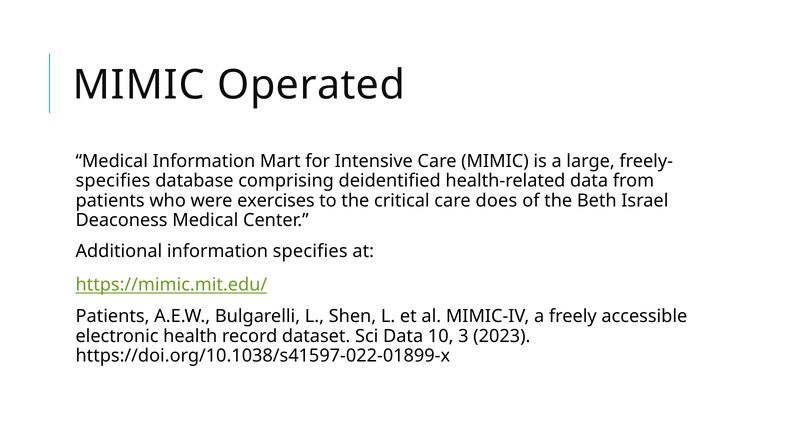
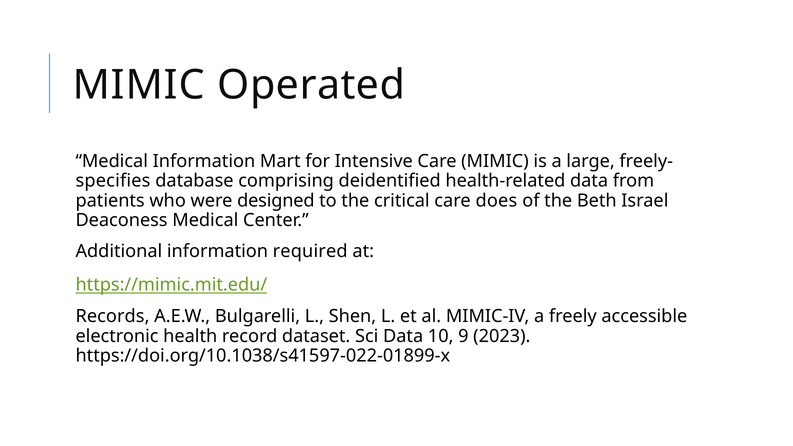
exercises: exercises -> designed (276, 201)
information specifies: specifies -> required (310, 251)
Patients: Patients -> Records (113, 316)
3: 3 -> 9 (463, 336)
